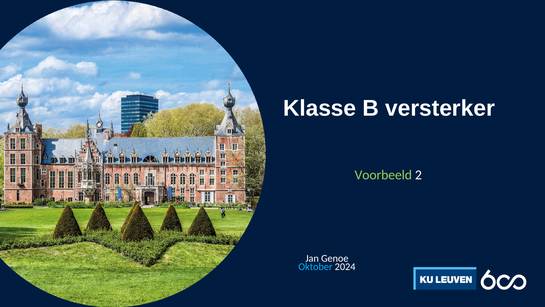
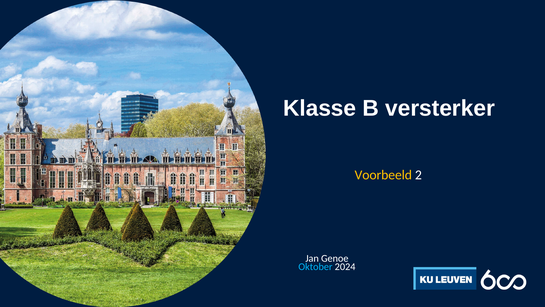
Voorbeeld colour: light green -> yellow (383, 175)
